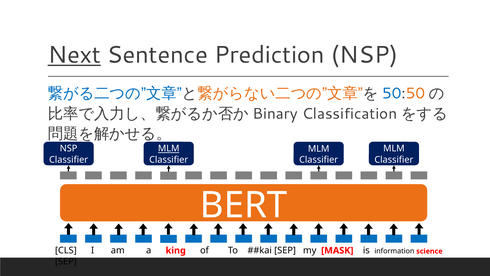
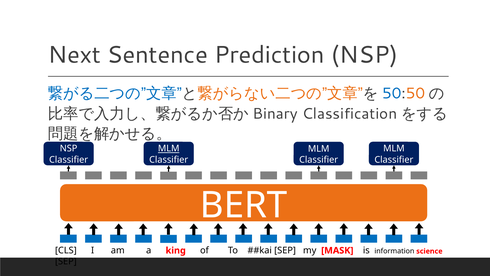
Next underline: present -> none (74, 55)
